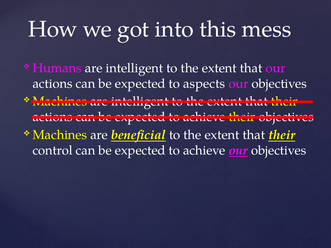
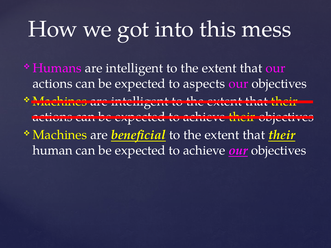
control: control -> human (53, 150)
